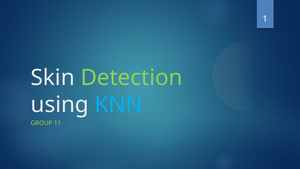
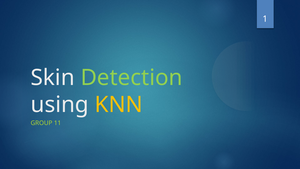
KNN colour: light blue -> yellow (119, 105)
